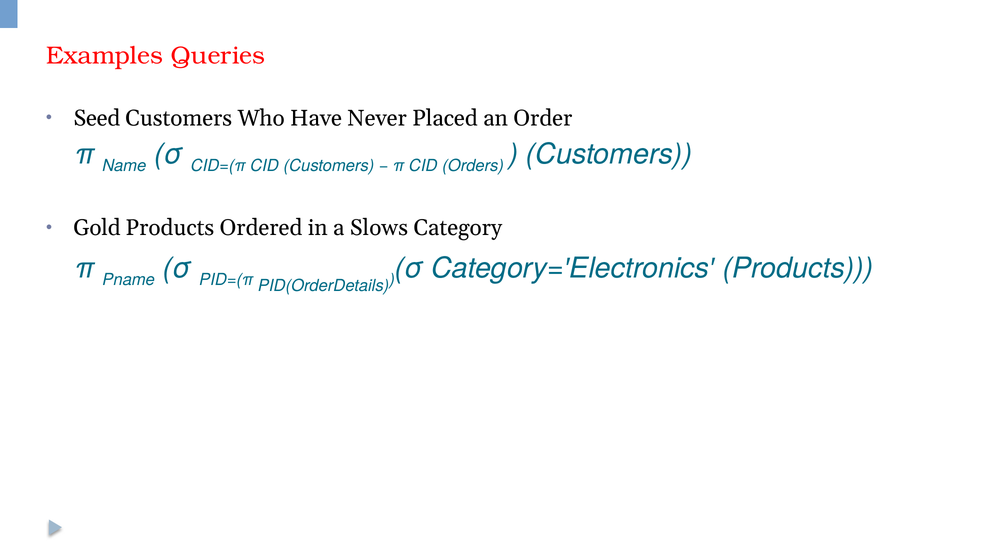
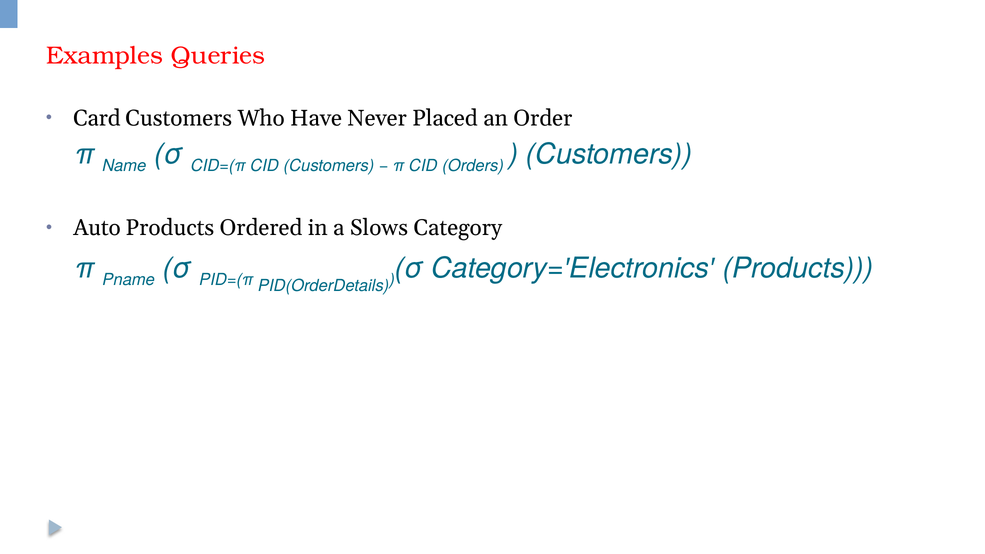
Seed: Seed -> Card (97, 118)
Gold: Gold -> Auto (97, 228)
